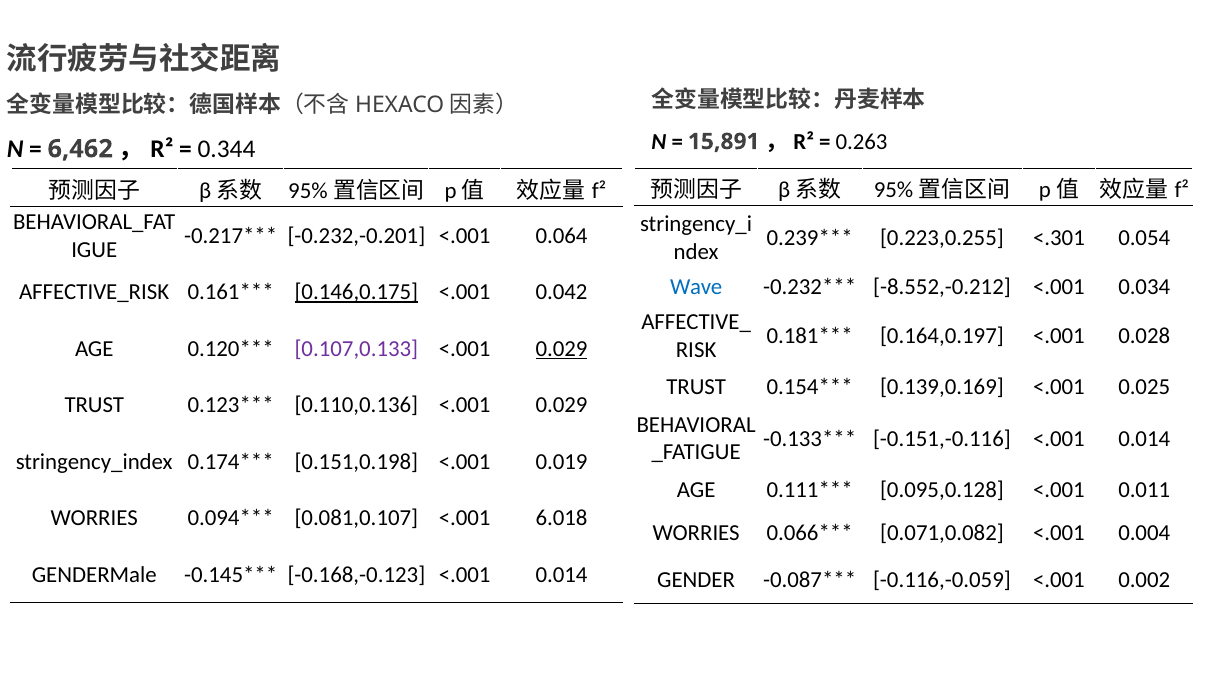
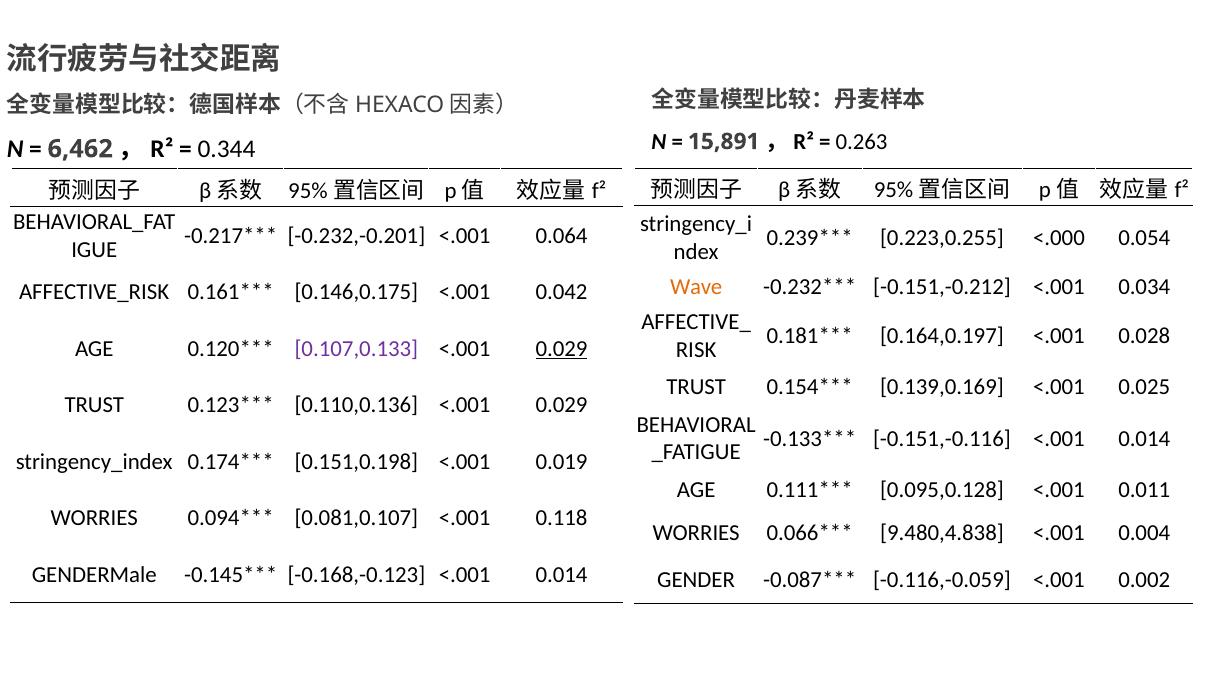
<.301: <.301 -> <.000 (1059, 237)
Wave colour: blue -> orange (696, 287)
-8.552,-0.212: -8.552,-0.212 -> -0.151,-0.212 (942, 287)
0.146,0.175 underline: present -> none (356, 292)
6.018: 6.018 -> 0.118 (562, 518)
0.071,0.082: 0.071,0.082 -> 9.480,4.838 (942, 532)
